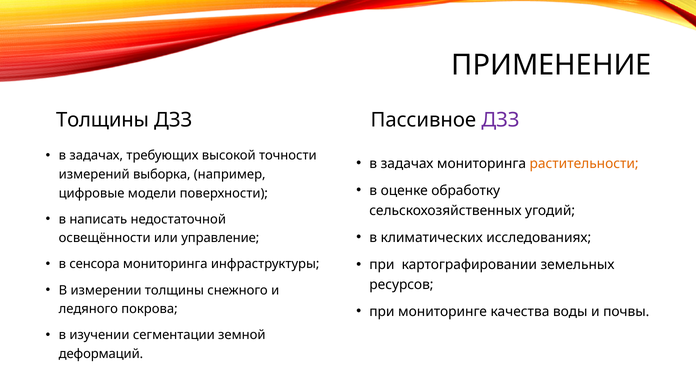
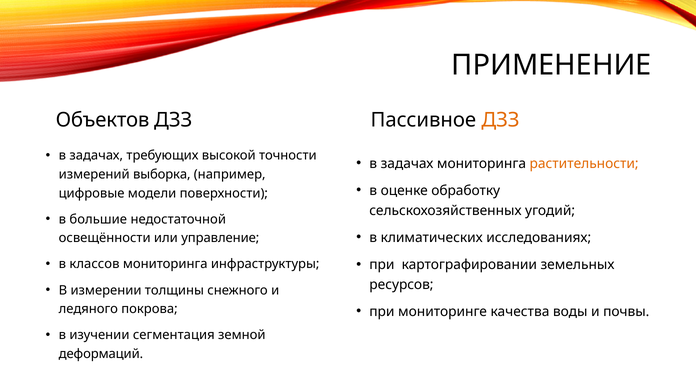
Толщины: Толщины -> Объектов (103, 120)
ДЗЗ colour: purple -> orange (500, 120)
написать: написать -> большие (98, 219)
сенсора: сенсора -> классов (94, 264)
сегментации: сегментации -> сегментация (174, 335)
